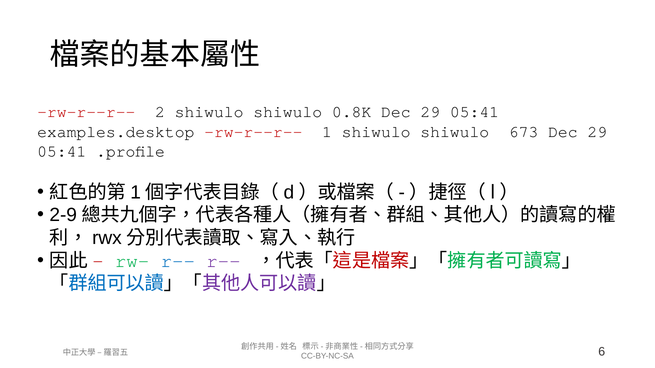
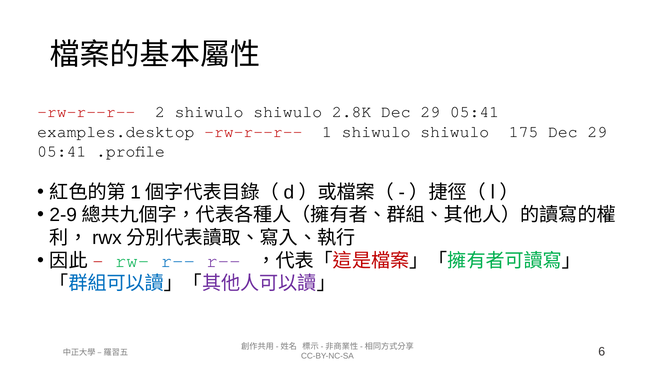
0.8K: 0.8K -> 2.8K (352, 112)
673: 673 -> 175 (524, 132)
